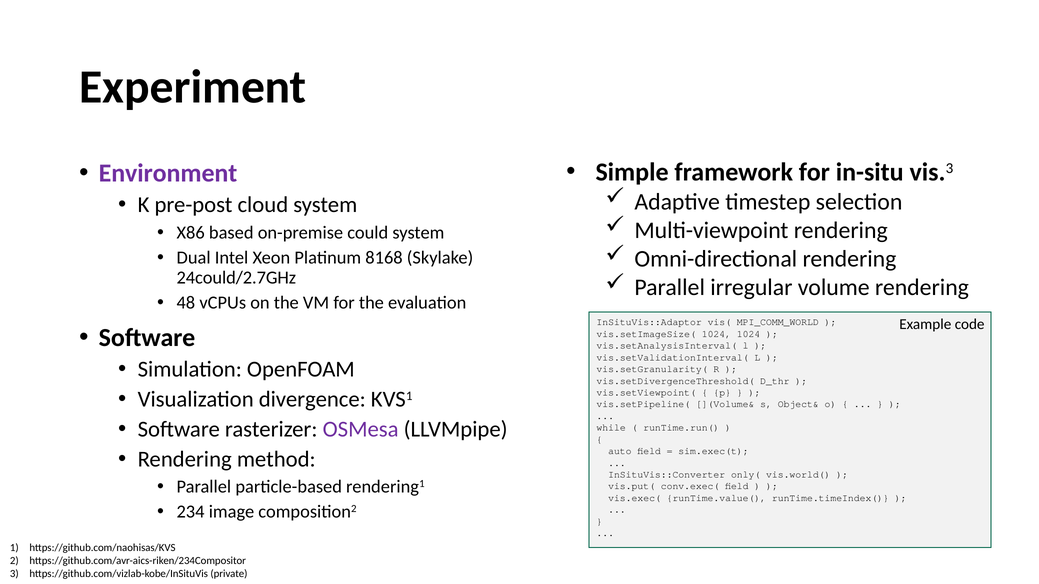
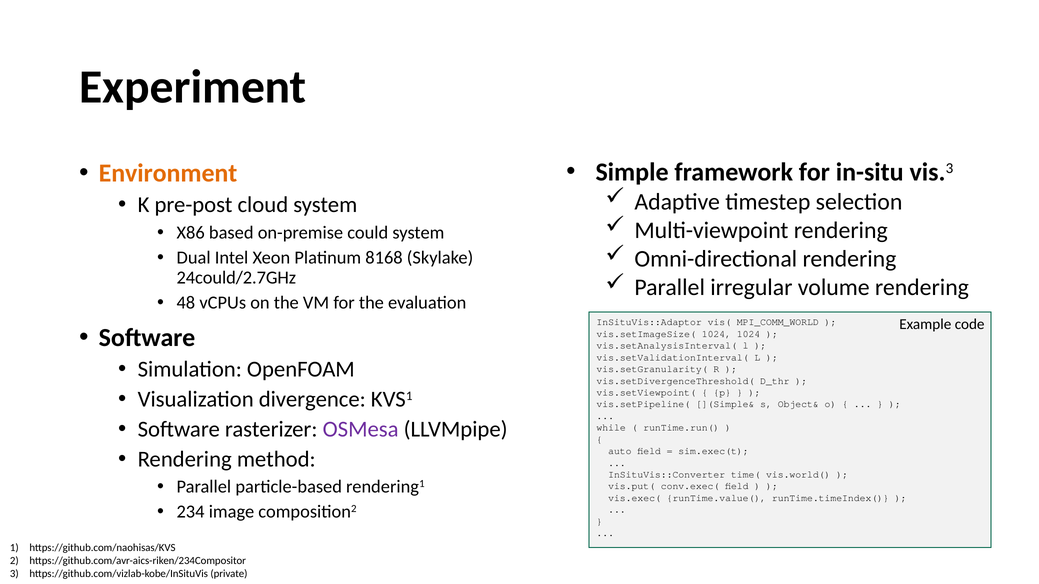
Environment colour: purple -> orange (168, 173)
](Volume&: ](Volume& -> ](Simple& (725, 405)
only(: only( -> time( (746, 475)
